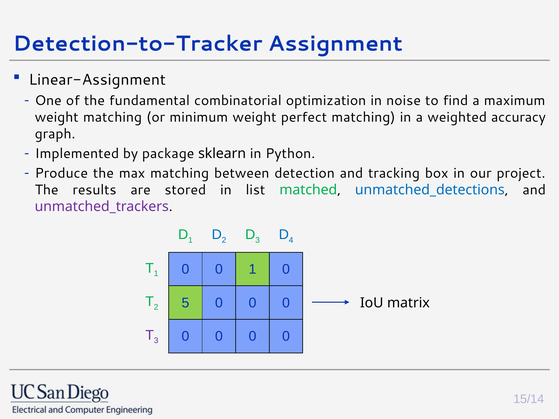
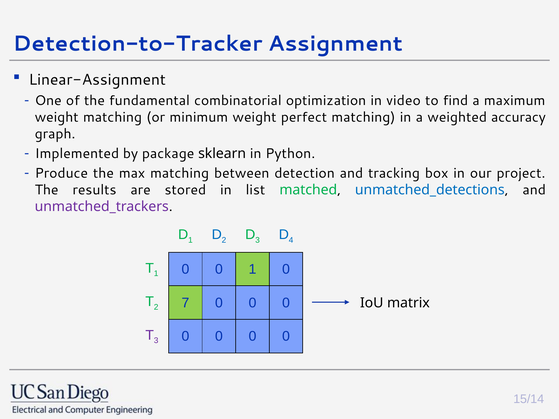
noise: noise -> video (404, 100)
5: 5 -> 7 (185, 303)
